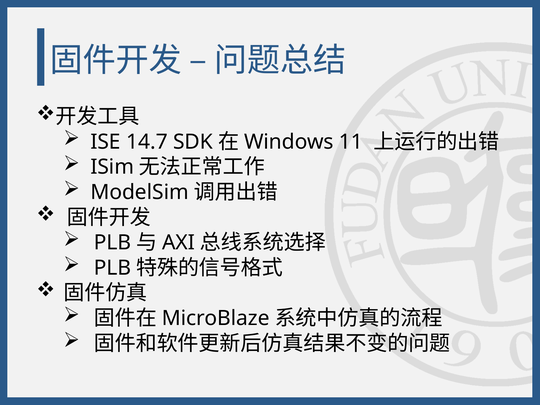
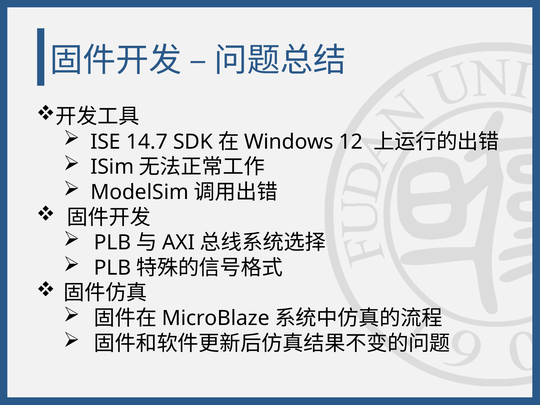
11: 11 -> 12 (351, 142)
